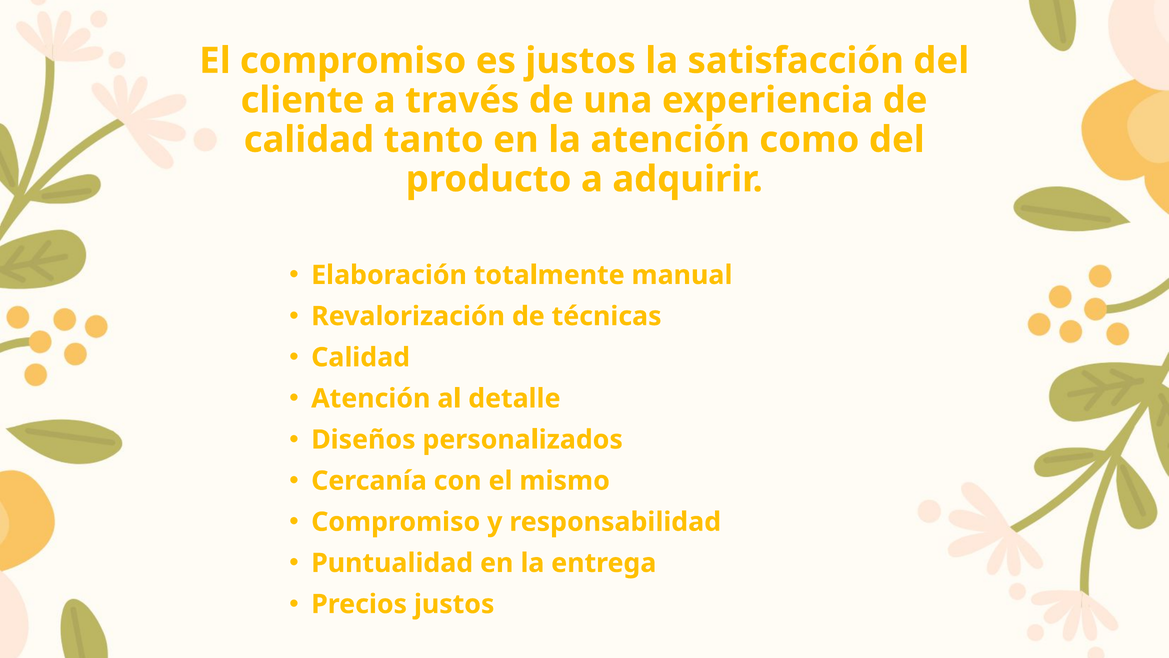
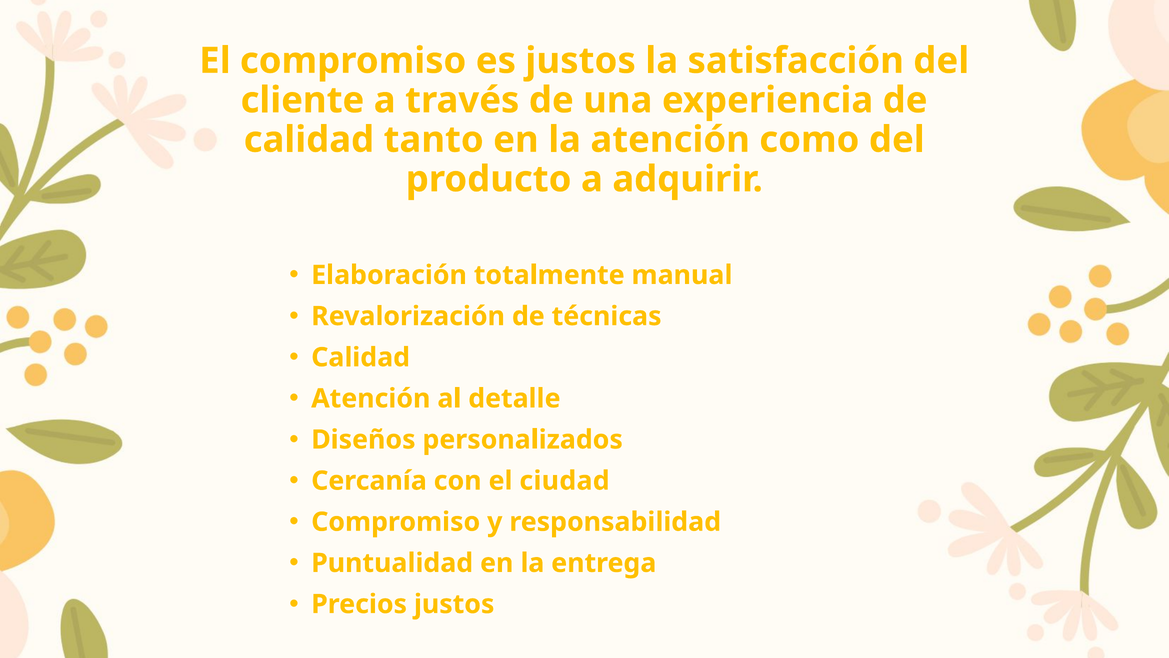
mismo: mismo -> ciudad (565, 481)
